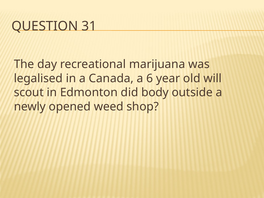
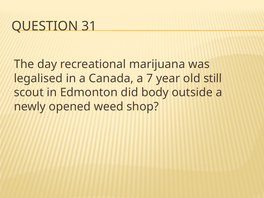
6: 6 -> 7 (150, 78)
will: will -> still (213, 78)
